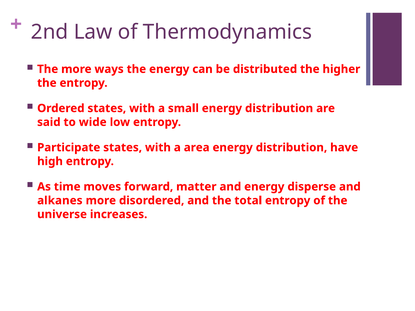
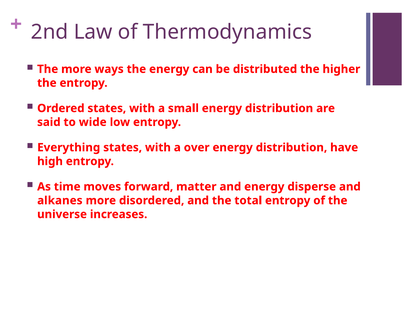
Participate: Participate -> Everything (69, 148)
area: area -> over (197, 148)
